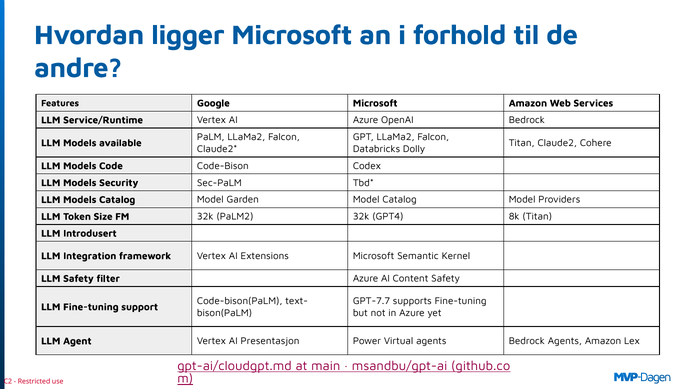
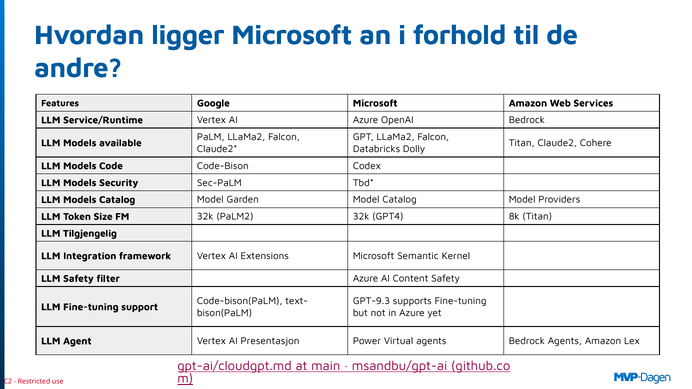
Introdusert: Introdusert -> Tilgjengelig (90, 234)
GPT-7.7: GPT-7.7 -> GPT-9.3 (371, 301)
